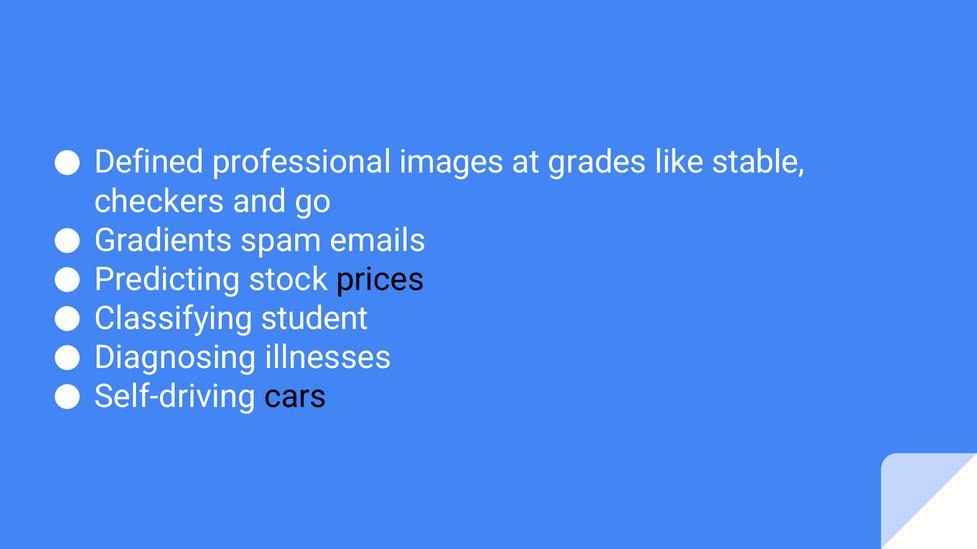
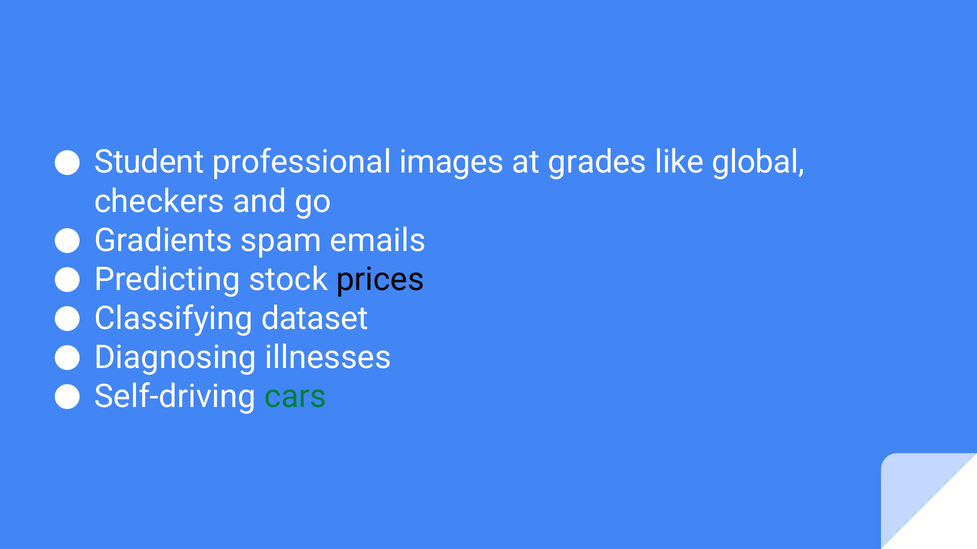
Defined: Defined -> Student (149, 162)
stable: stable -> global (758, 162)
student: student -> dataset (315, 319)
cars colour: black -> green (295, 397)
